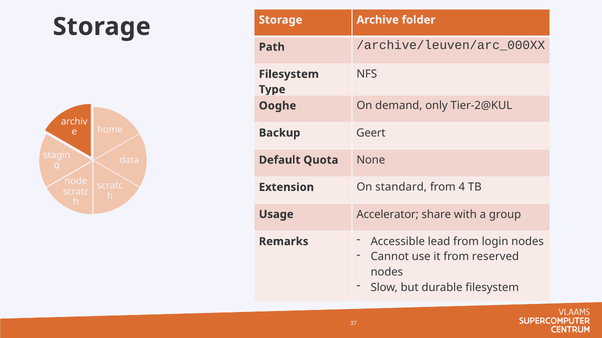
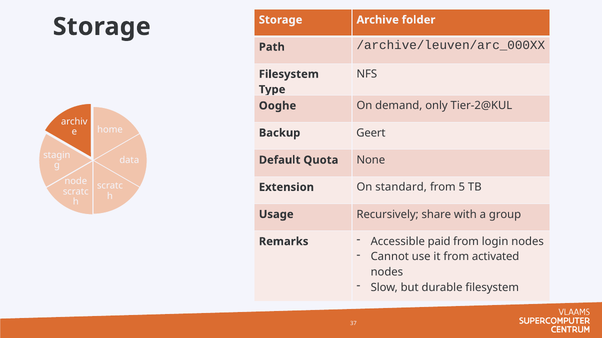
4: 4 -> 5 (462, 188)
Accelerator: Accelerator -> Recursively (388, 215)
lead: lead -> paid (439, 242)
reserved: reserved -> activated (496, 257)
